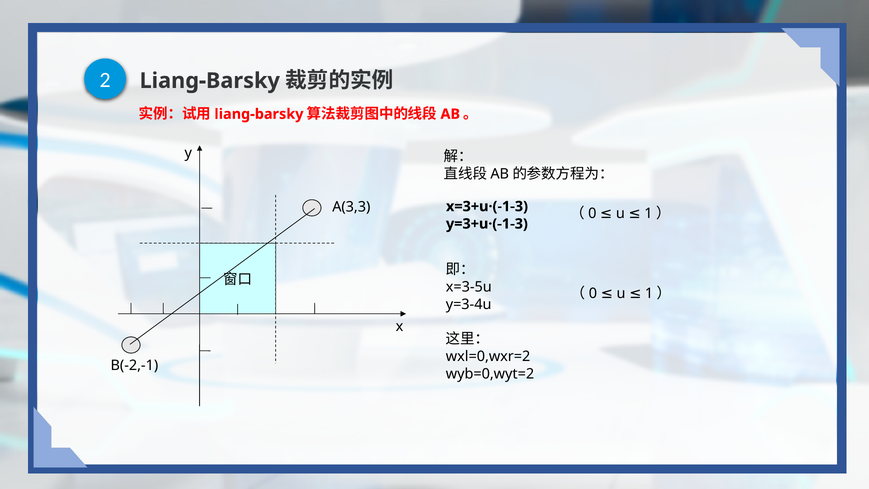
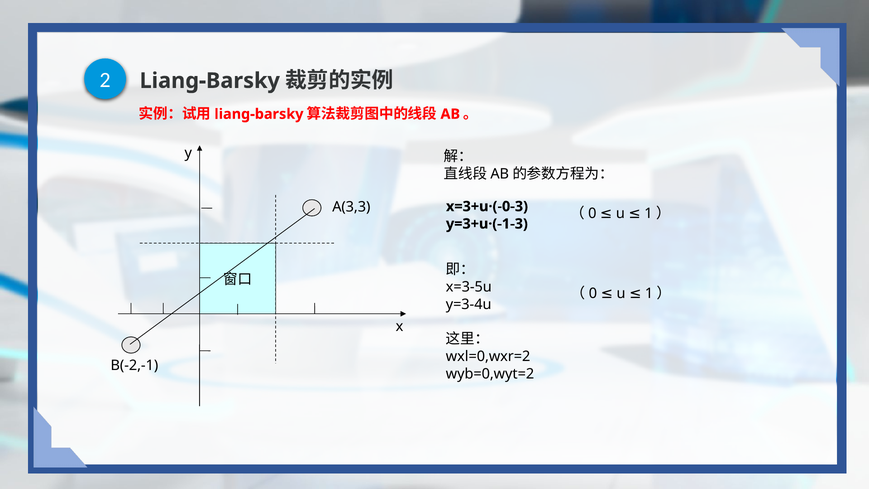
x=3+u·(-1-3: x=3+u·(-1-3 -> x=3+u·(-0-3 (487, 206)
